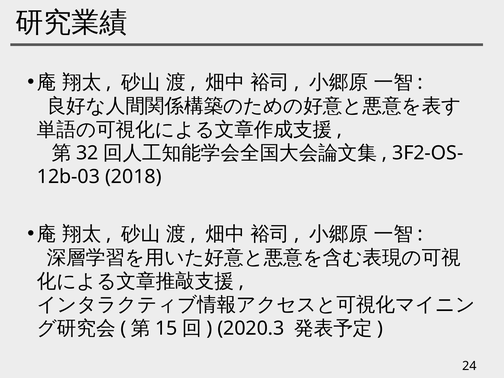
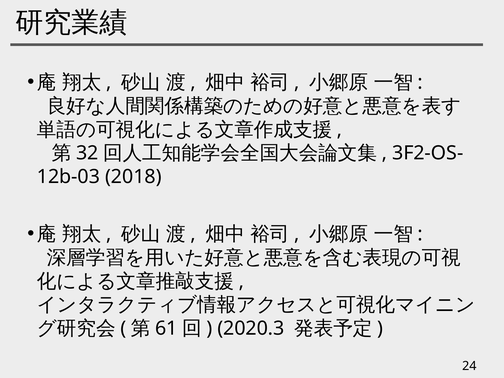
15: 15 -> 61 (166, 328)
